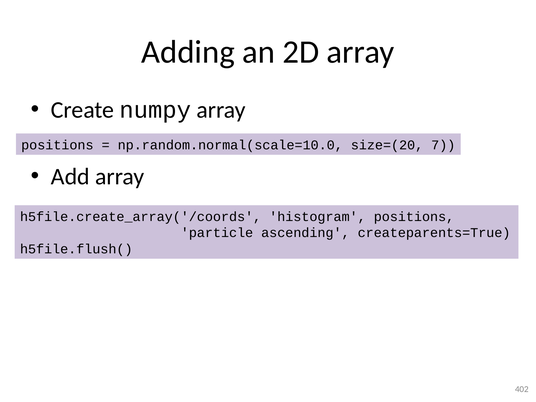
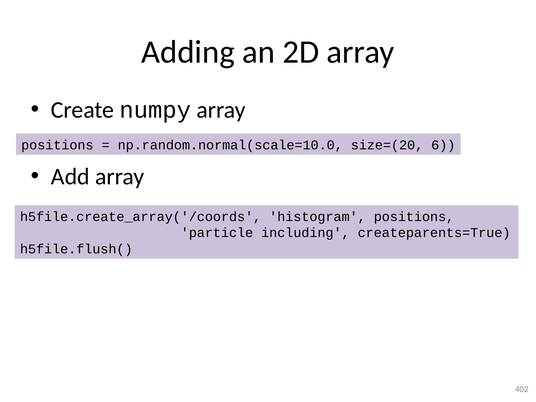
7: 7 -> 6 (443, 145)
ascending: ascending -> including (305, 233)
